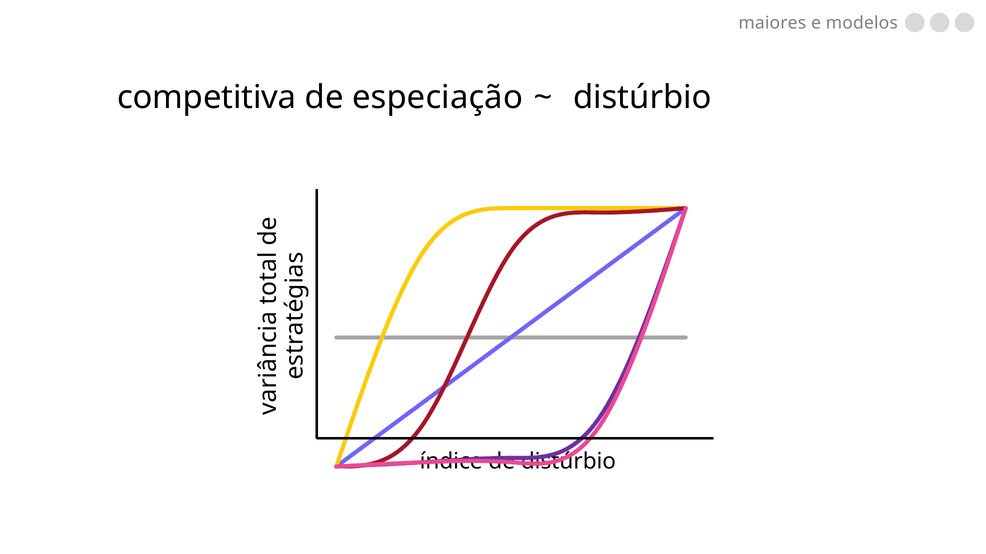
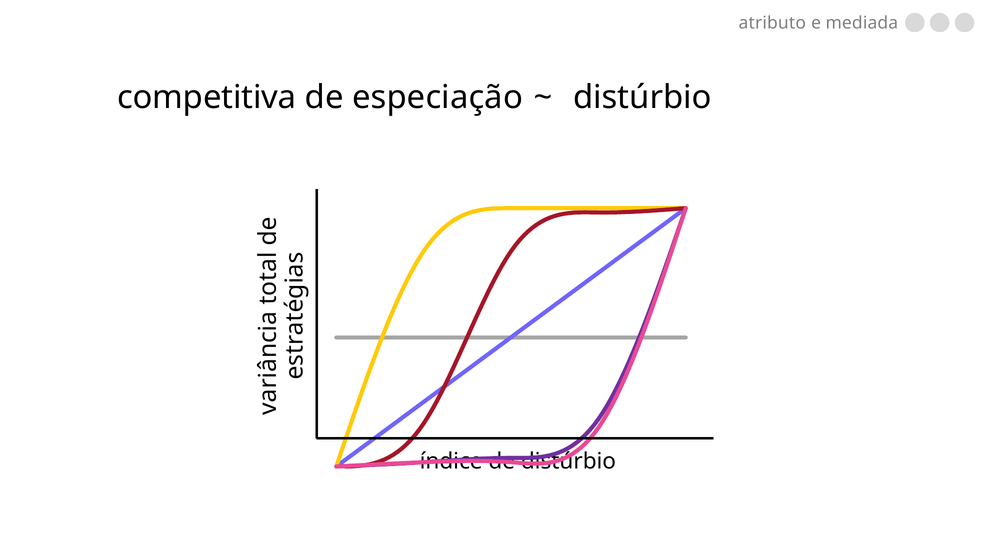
maiores: maiores -> atributo (772, 23)
modelos: modelos -> mediada (862, 23)
